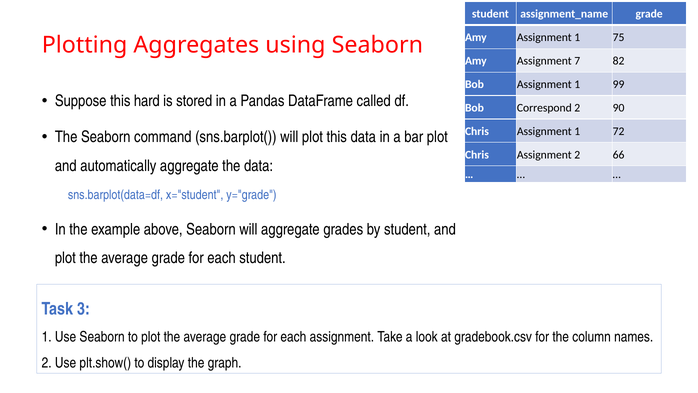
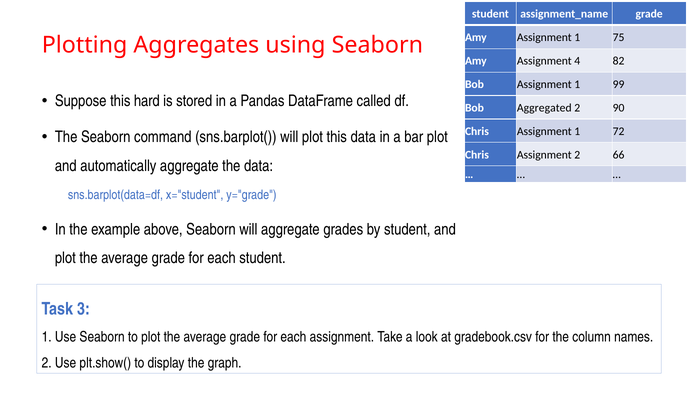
7: 7 -> 4 (577, 61)
Correspond: Correspond -> Aggregated (544, 108)
